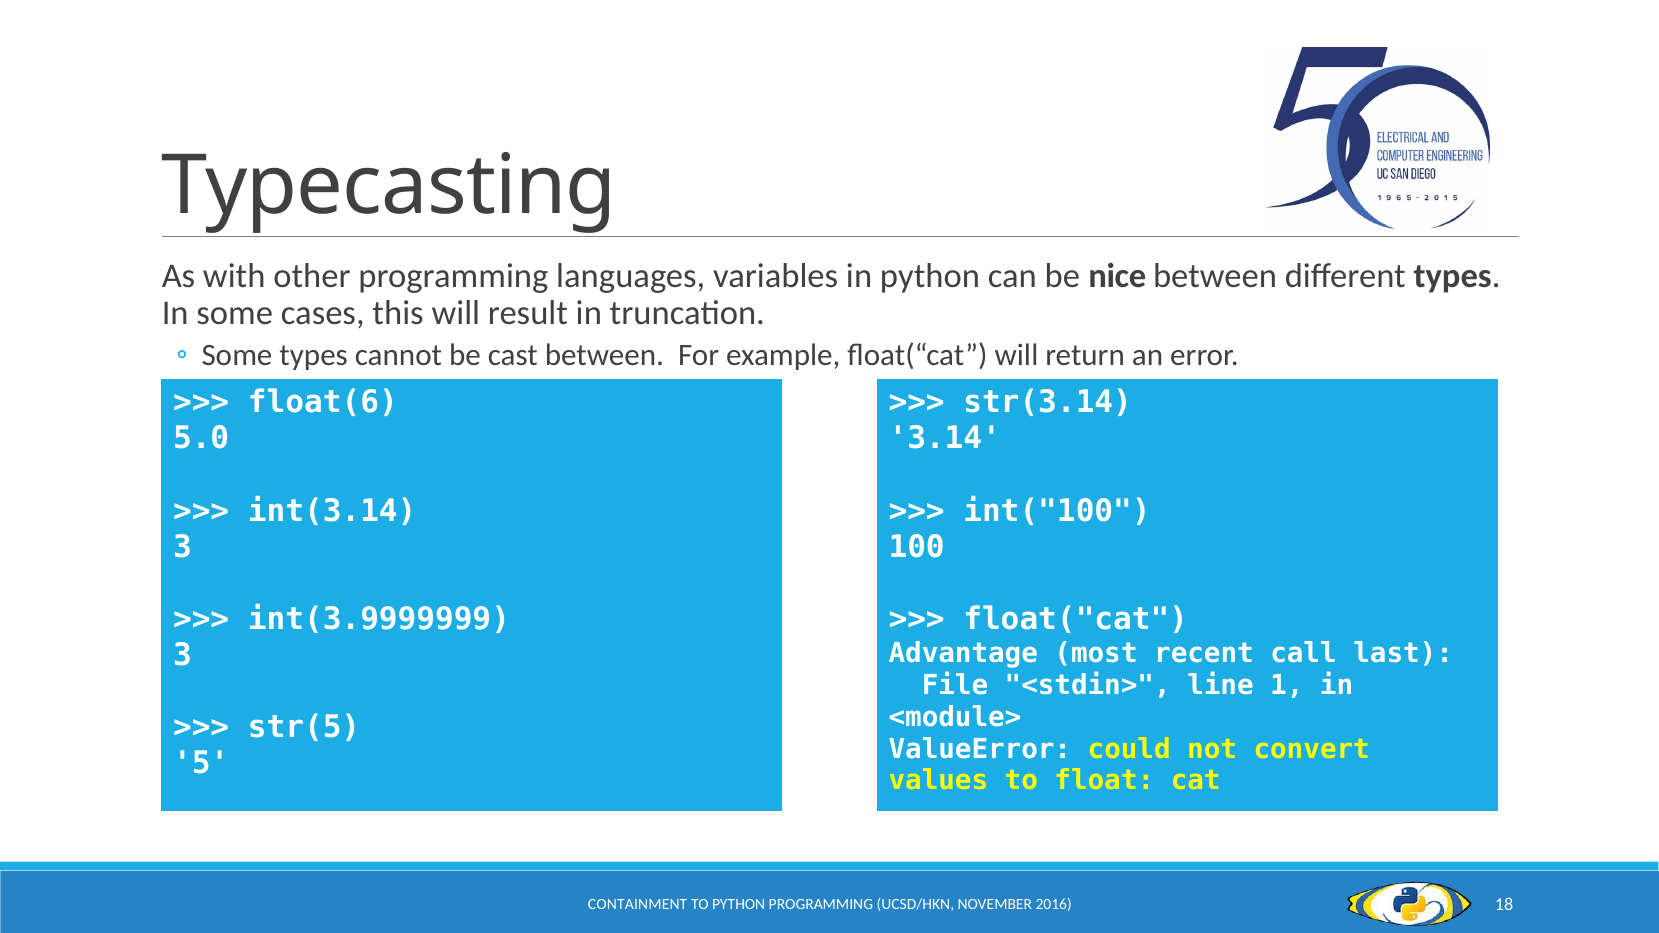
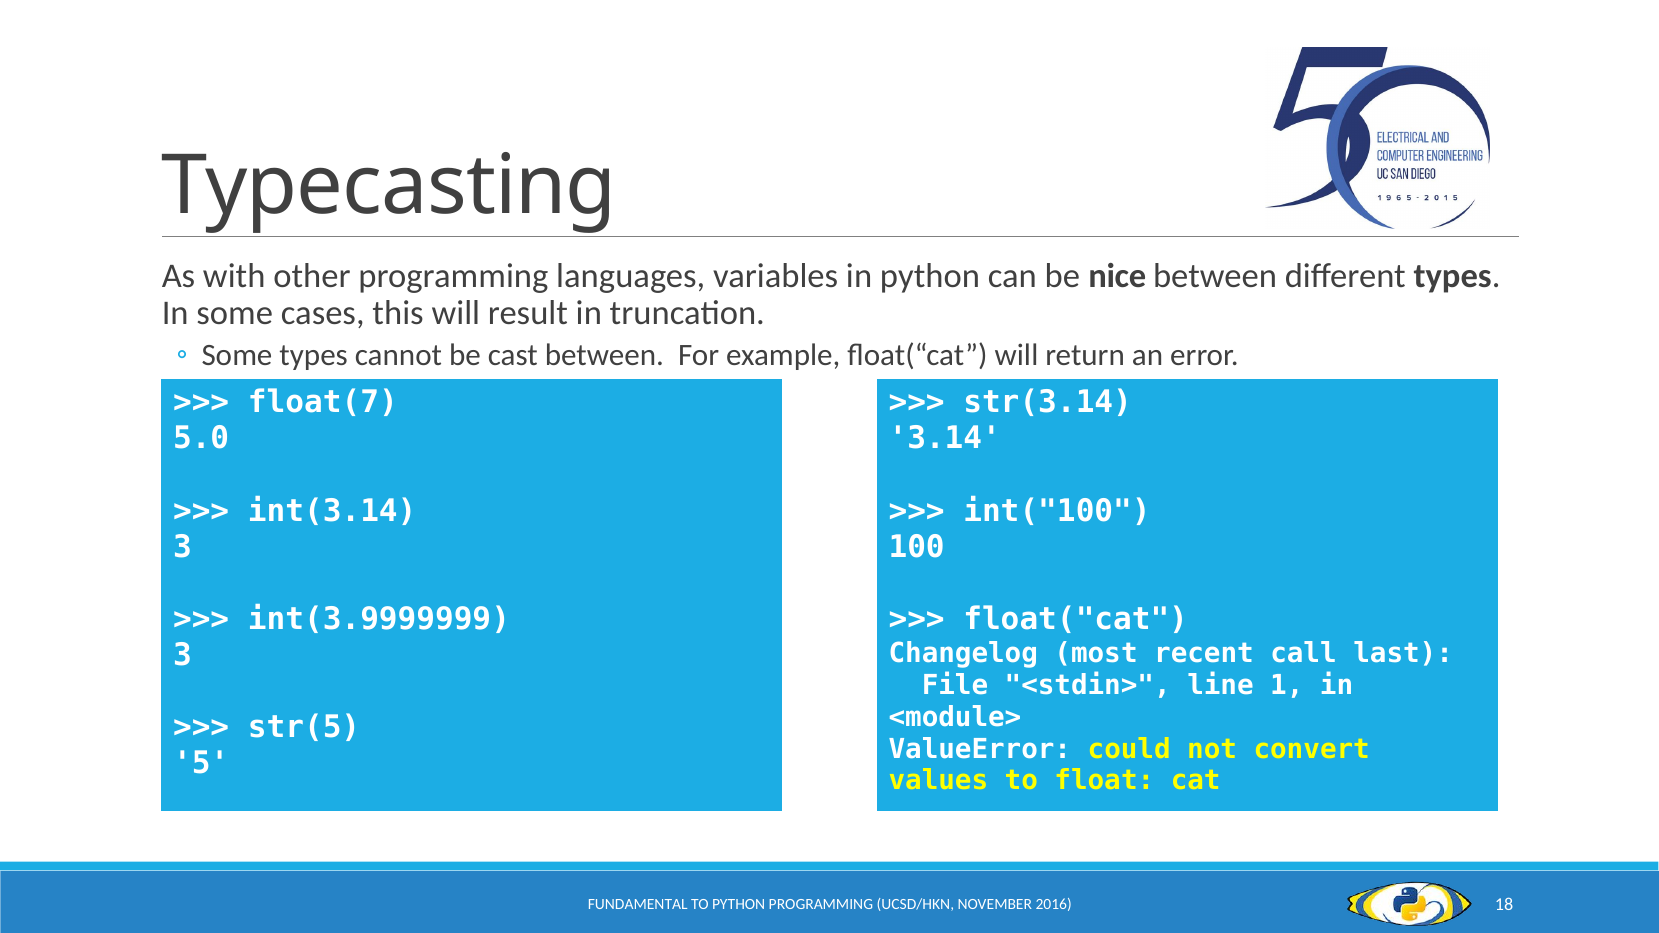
float(6: float(6 -> float(7 (323, 403)
Advantage: Advantage -> Changelog (963, 653)
CONTAINMENT: CONTAINMENT -> FUNDAMENTAL (638, 905)
